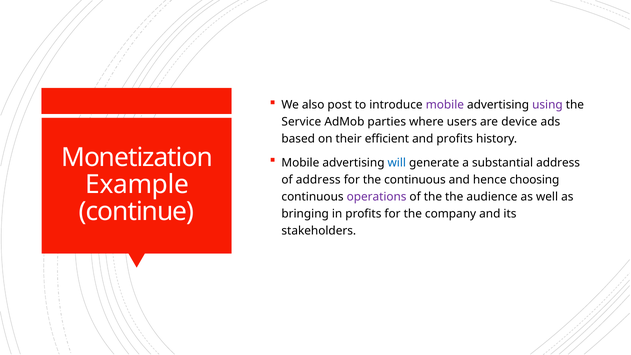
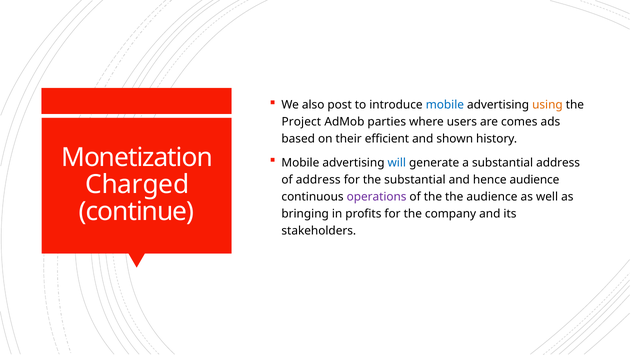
mobile colour: purple -> blue (445, 105)
using colour: purple -> orange (547, 105)
Service: Service -> Project (301, 122)
device: device -> comes (519, 122)
and profits: profits -> shown (455, 139)
the continuous: continuous -> substantial (415, 180)
hence choosing: choosing -> audience (534, 180)
Example: Example -> Charged (137, 185)
